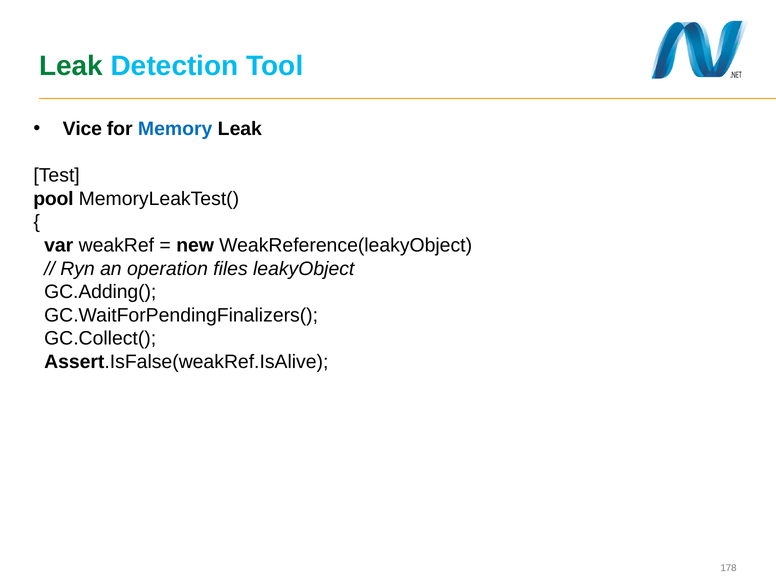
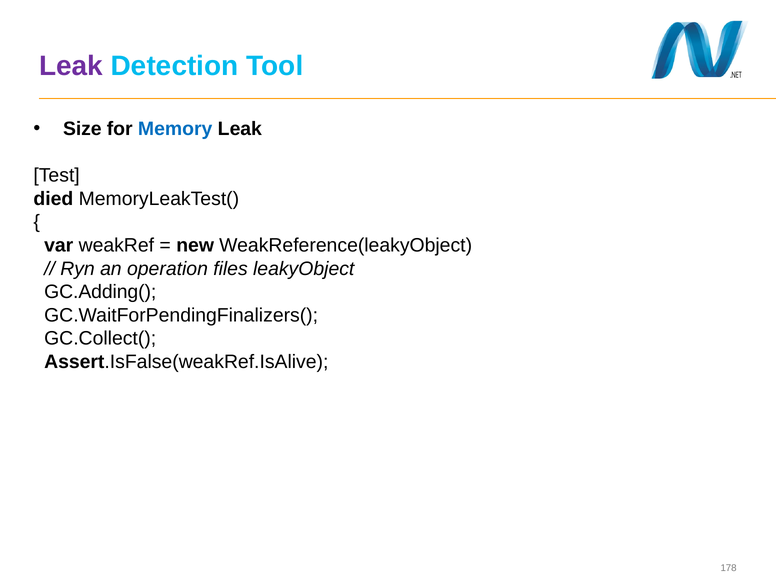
Leak colour: green -> purple (71, 66)
Vice: Vice -> Size (82, 129)
pool: pool -> died (53, 199)
